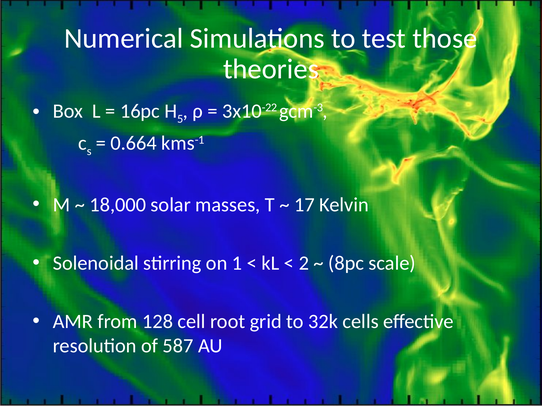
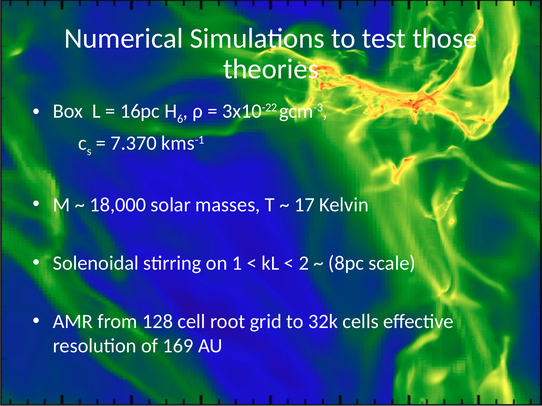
5: 5 -> 6 (180, 119)
0.664: 0.664 -> 7.370 (134, 143)
587: 587 -> 169 (178, 346)
